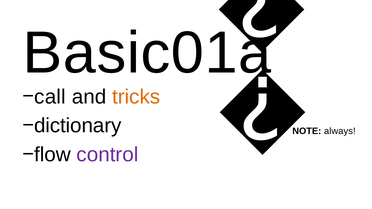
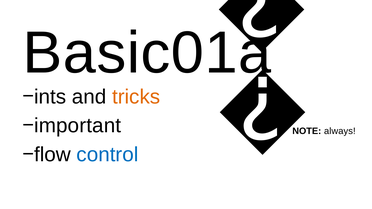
call: call -> ints (50, 97)
dictionary: dictionary -> important (78, 126)
control colour: purple -> blue (107, 155)
